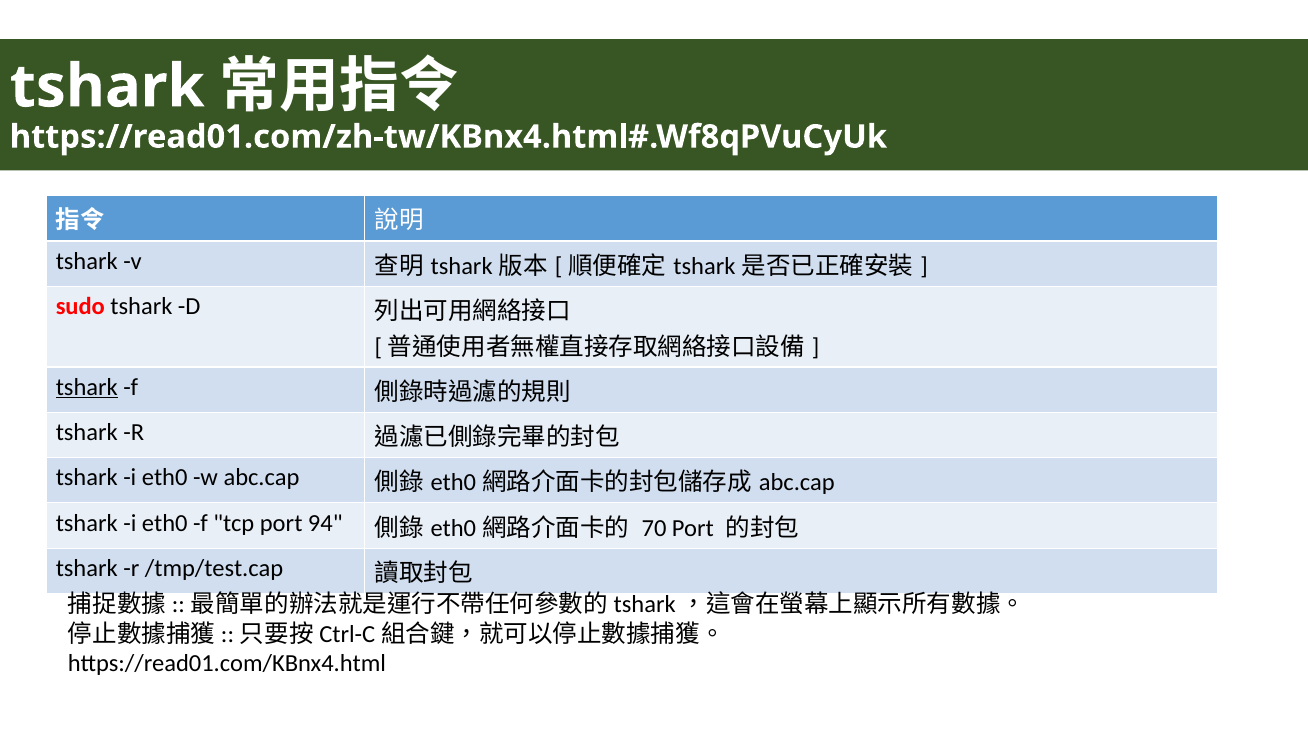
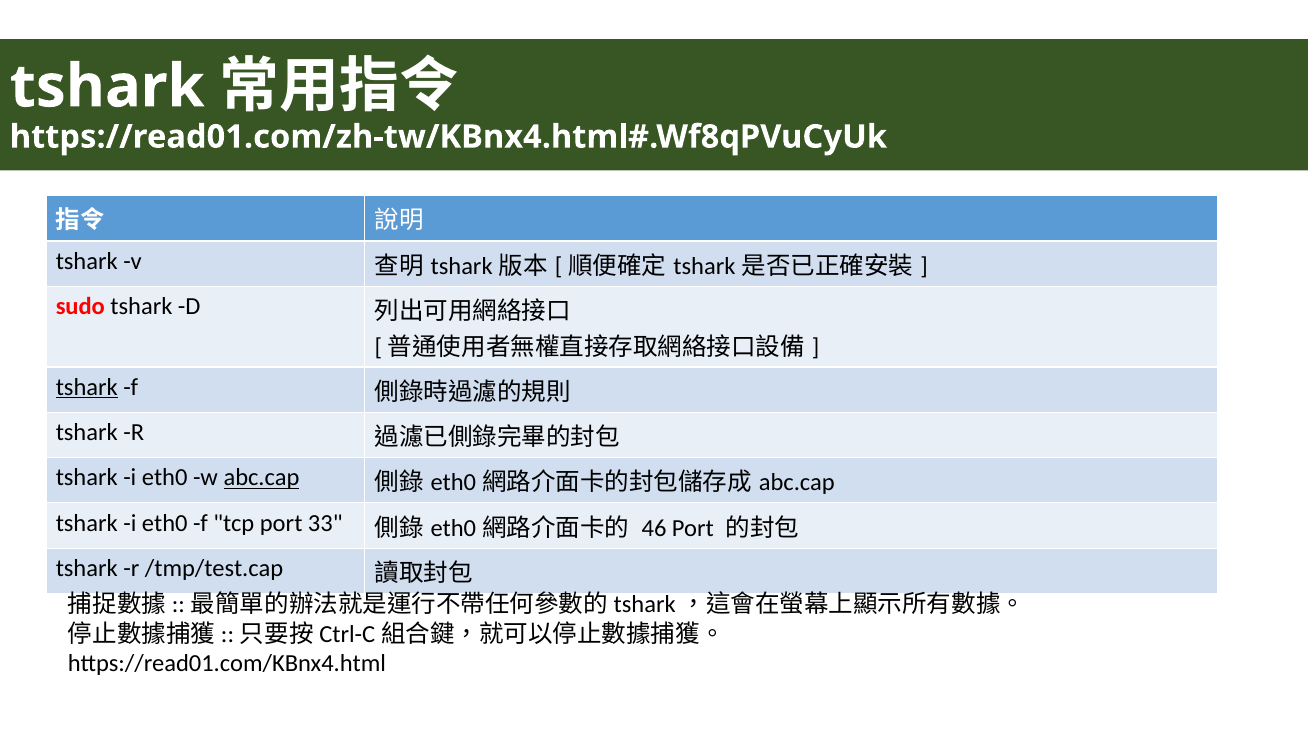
abc.cap underline: none -> present (262, 478)
94: 94 -> 33 (325, 524)
70: 70 -> 46 (654, 529)
